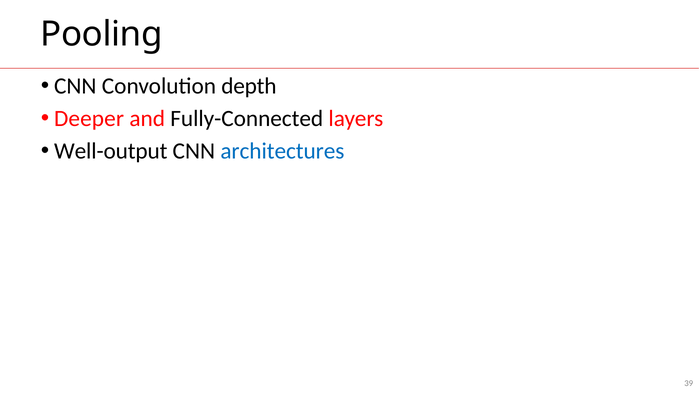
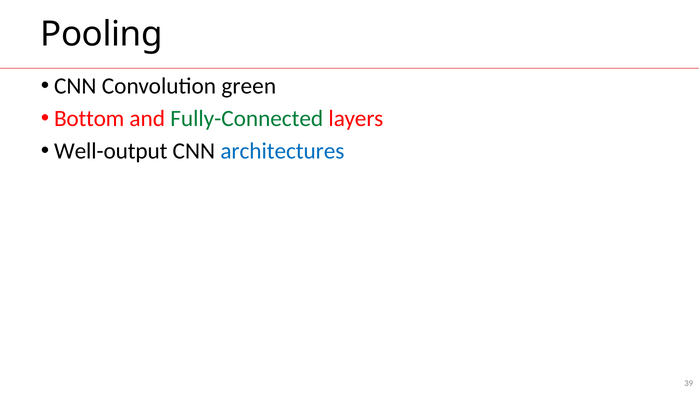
depth: depth -> green (249, 86)
Deeper: Deeper -> Bottom (89, 119)
Fully-Connected colour: black -> green (247, 119)
